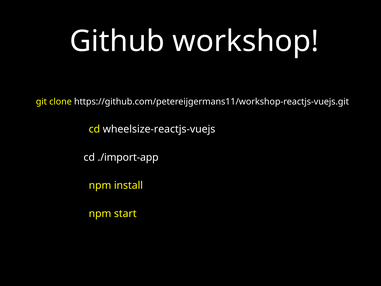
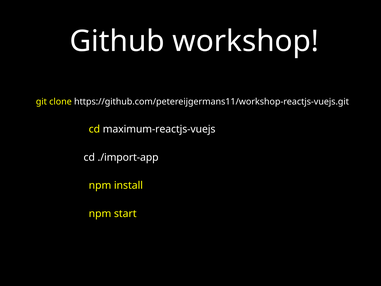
wheelsize-reactjs-vuejs: wheelsize-reactjs-vuejs -> maximum-reactjs-vuejs (159, 129)
